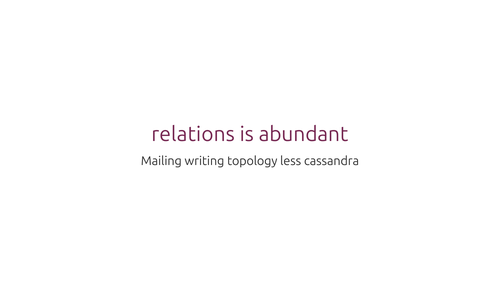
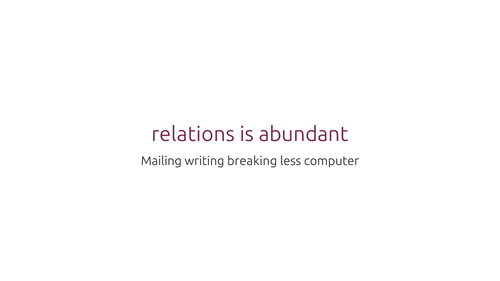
topology: topology -> breaking (252, 161)
cassandra: cassandra -> computer (332, 161)
